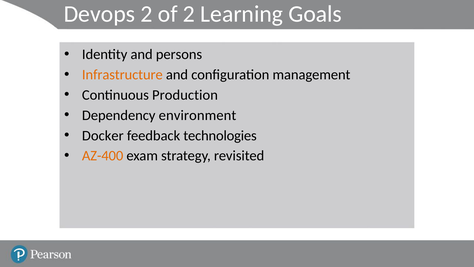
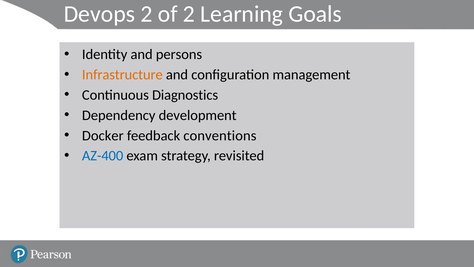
Production: Production -> Diagnostics (185, 95)
environment: environment -> development (198, 115)
technologies: technologies -> conventions (220, 135)
AZ-400 colour: orange -> blue (103, 156)
